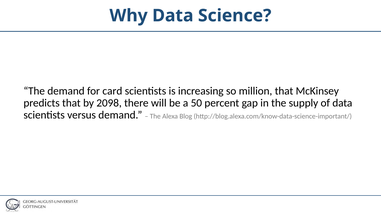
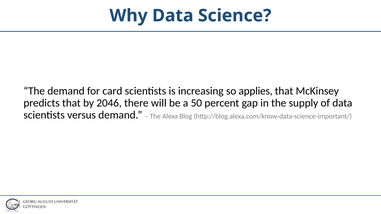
million: million -> applies (256, 91)
2098: 2098 -> 2046 (109, 103)
